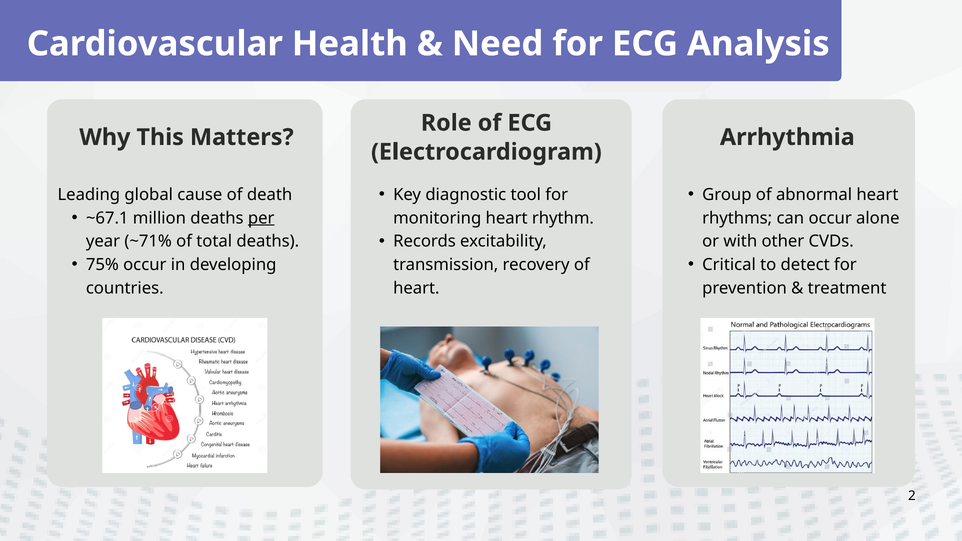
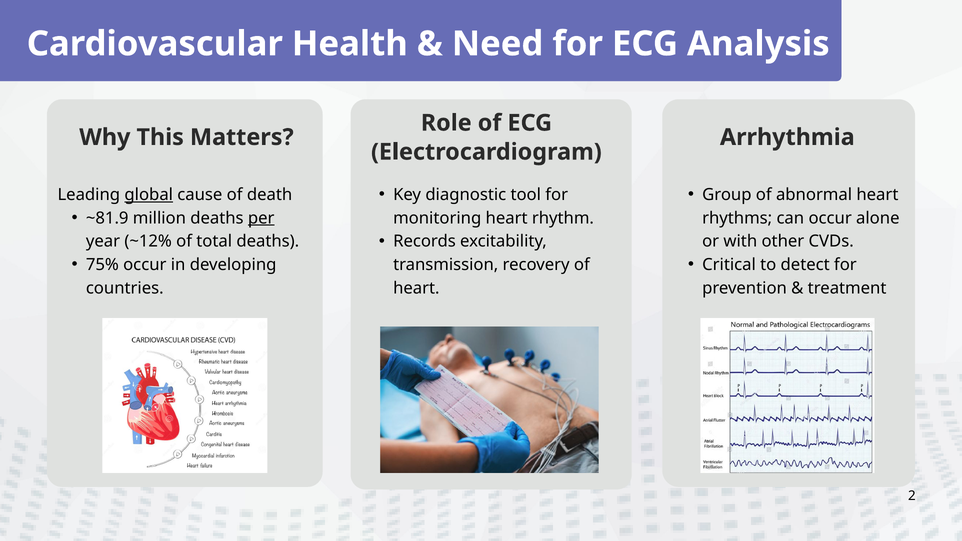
global underline: none -> present (149, 195)
~67.1: ~67.1 -> ~81.9 (107, 218)
~71%: ~71% -> ~12% (148, 242)
